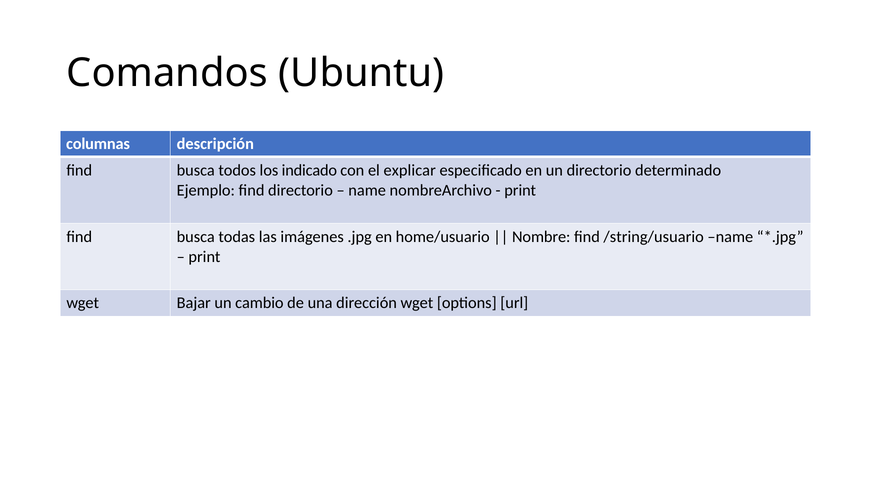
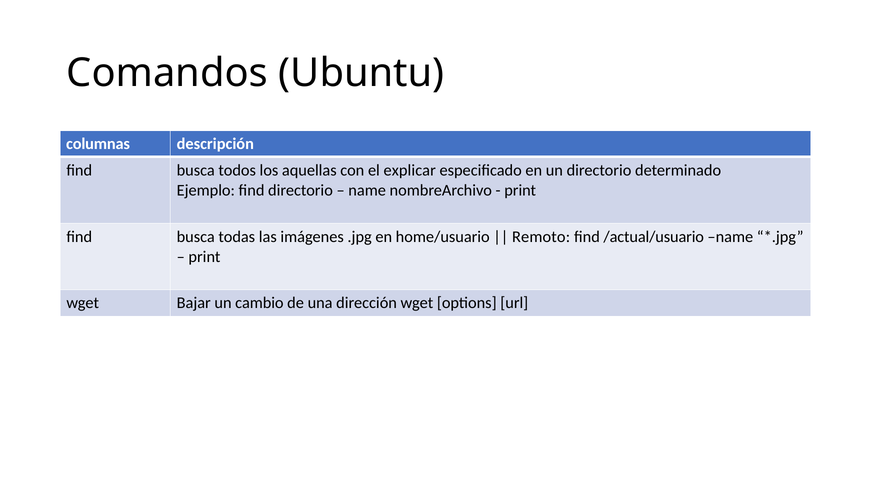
indicado: indicado -> aquellas (309, 170)
Nombre: Nombre -> Remoto (541, 237)
/string/usuario: /string/usuario -> /actual/usuario (654, 237)
